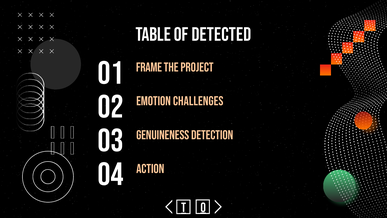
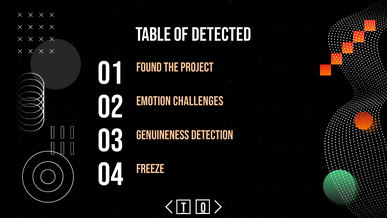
Frame: Frame -> Found (149, 67)
Action: Action -> Freeze (150, 169)
